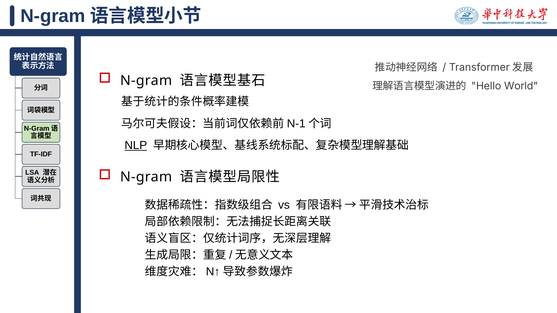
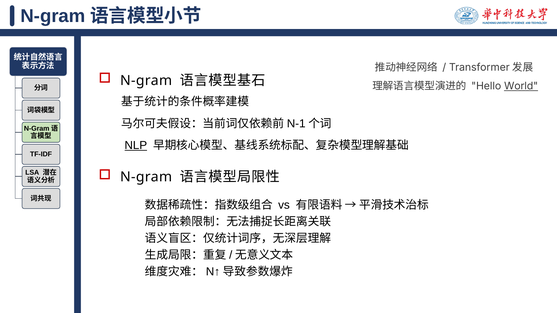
World underline: none -> present (521, 86)
